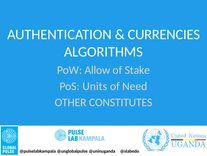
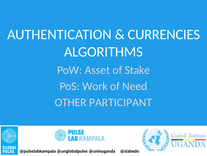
Allow: Allow -> Asset (97, 70)
Units: Units -> Work (95, 86)
CONSTITUTES: CONSTITUTES -> PARTICIPANT (121, 102)
